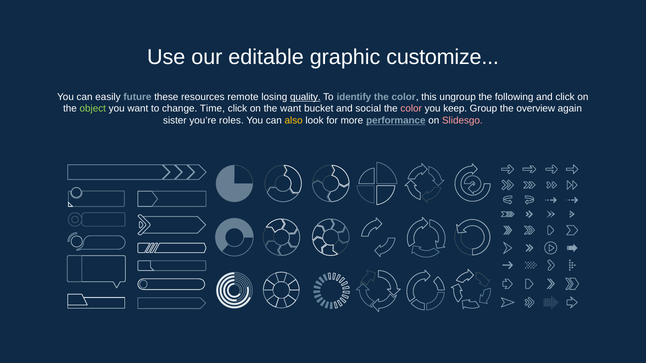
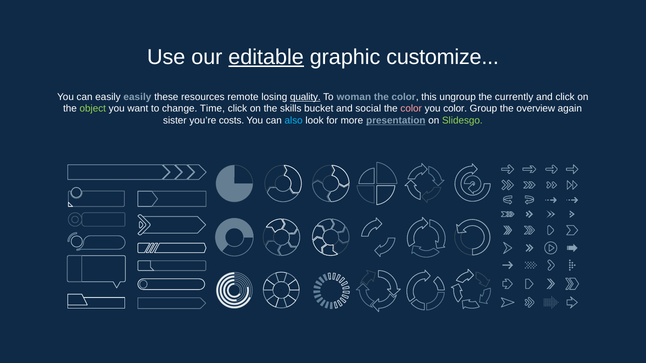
editable underline: none -> present (266, 57)
easily future: future -> easily (137, 97)
identify: identify -> woman (354, 97)
following: following -> currently (514, 97)
the want: want -> skills (291, 109)
you keep: keep -> color (455, 109)
roles: roles -> costs (232, 121)
also colour: yellow -> light blue (294, 121)
performance: performance -> presentation (396, 121)
Slidesgo colour: pink -> light green (462, 121)
